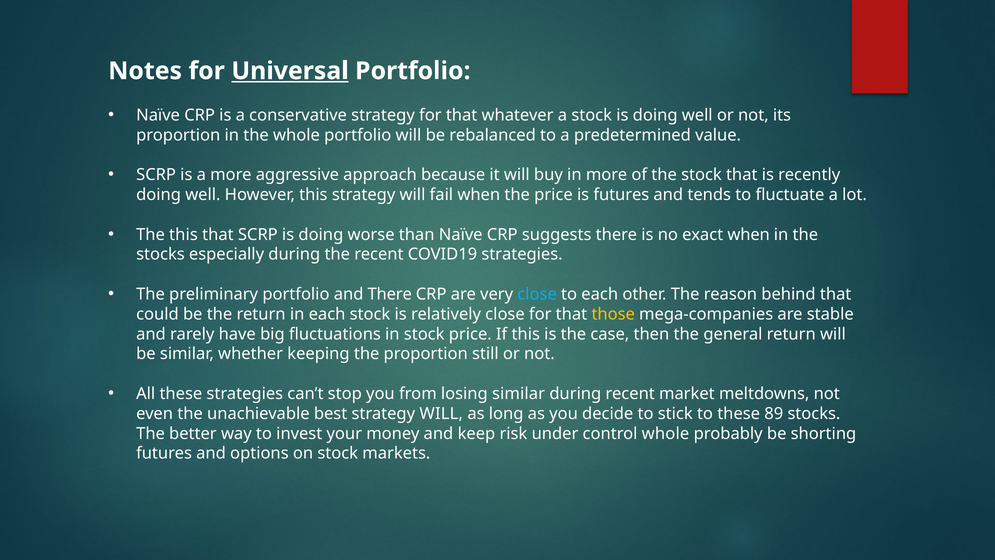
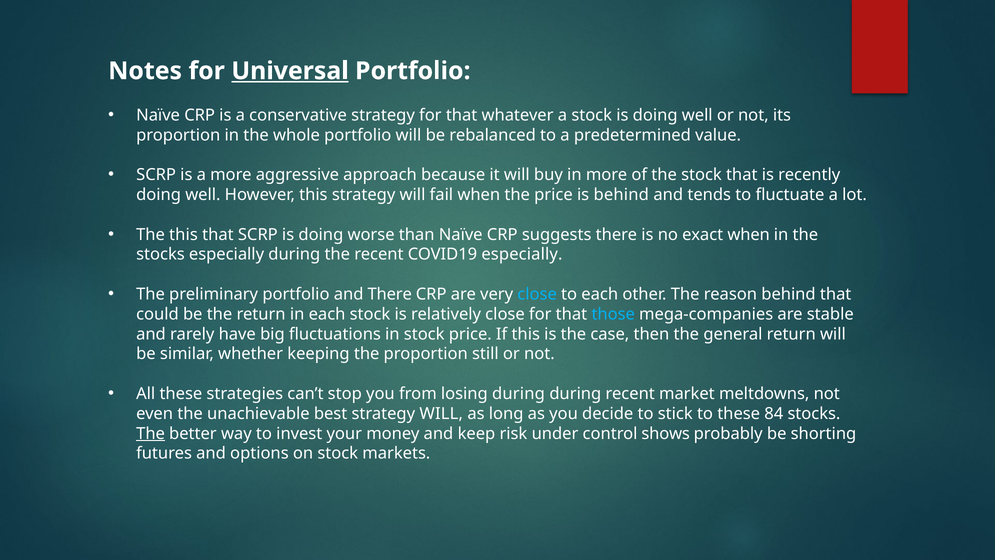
is futures: futures -> behind (621, 195)
COVID19 strategies: strategies -> especially (522, 254)
those colour: yellow -> light blue (613, 314)
losing similar: similar -> during (518, 394)
89: 89 -> 84 (774, 413)
The underline: none -> present (151, 433)
control whole: whole -> shows (666, 433)
